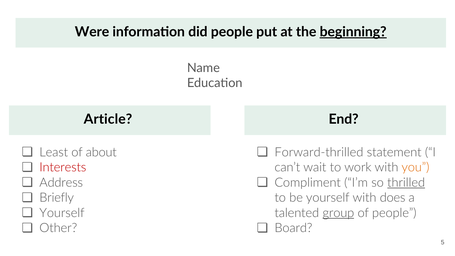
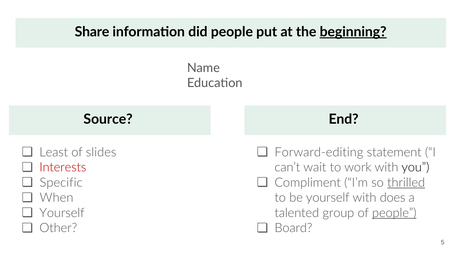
Were: Were -> Share (92, 32)
Article: Article -> Source (108, 119)
about: about -> slides (101, 152)
Forward-thrilled: Forward-thrilled -> Forward-editing (319, 152)
you colour: orange -> black (415, 167)
Address: Address -> Specific (61, 183)
Briefly: Briefly -> When (57, 198)
group underline: present -> none (338, 213)
people underline: none -> present (394, 213)
